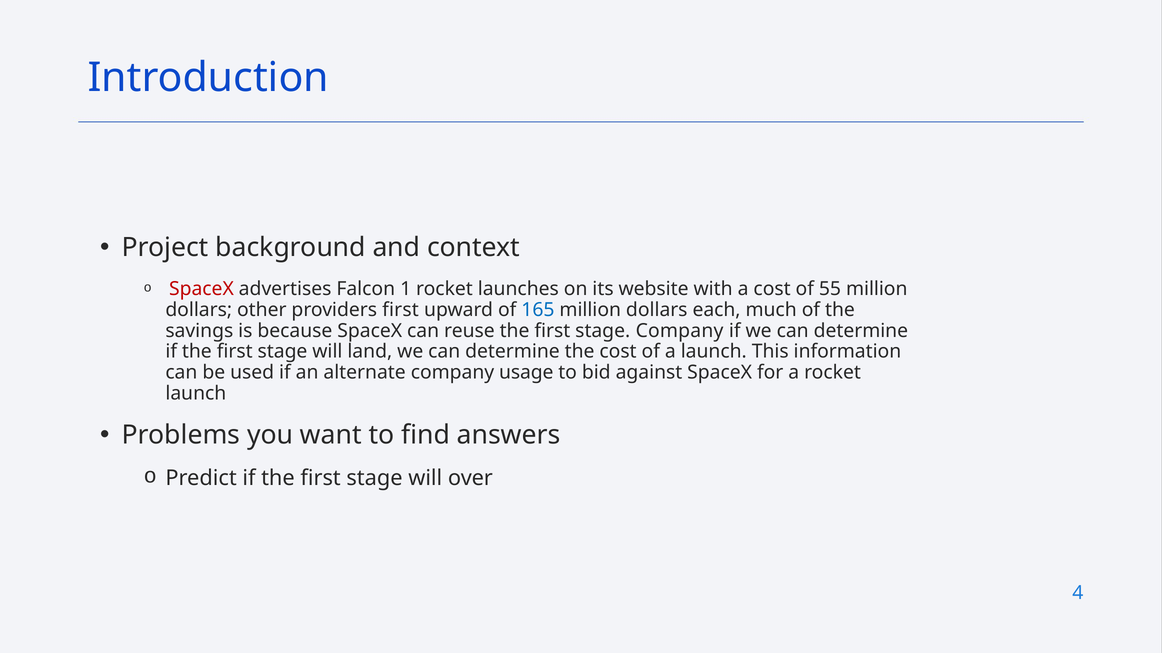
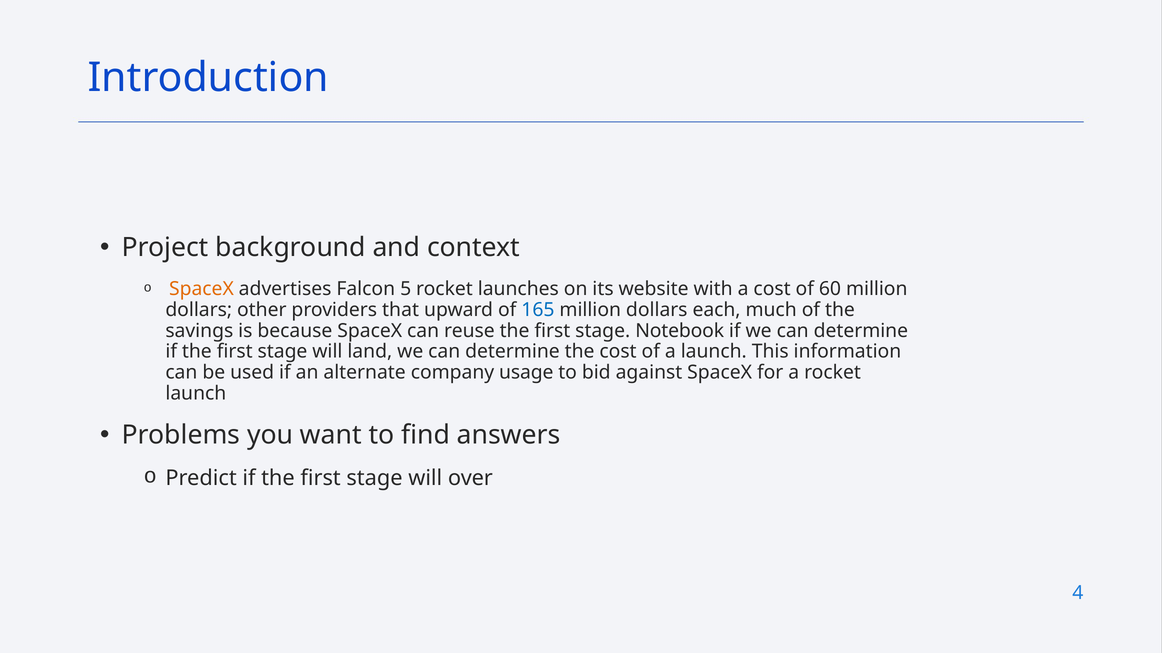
SpaceX colour: red -> orange (201, 289)
1: 1 -> 5 (406, 289)
55: 55 -> 60 (830, 289)
providers first: first -> that (401, 310)
stage Company: Company -> Notebook (680, 331)
